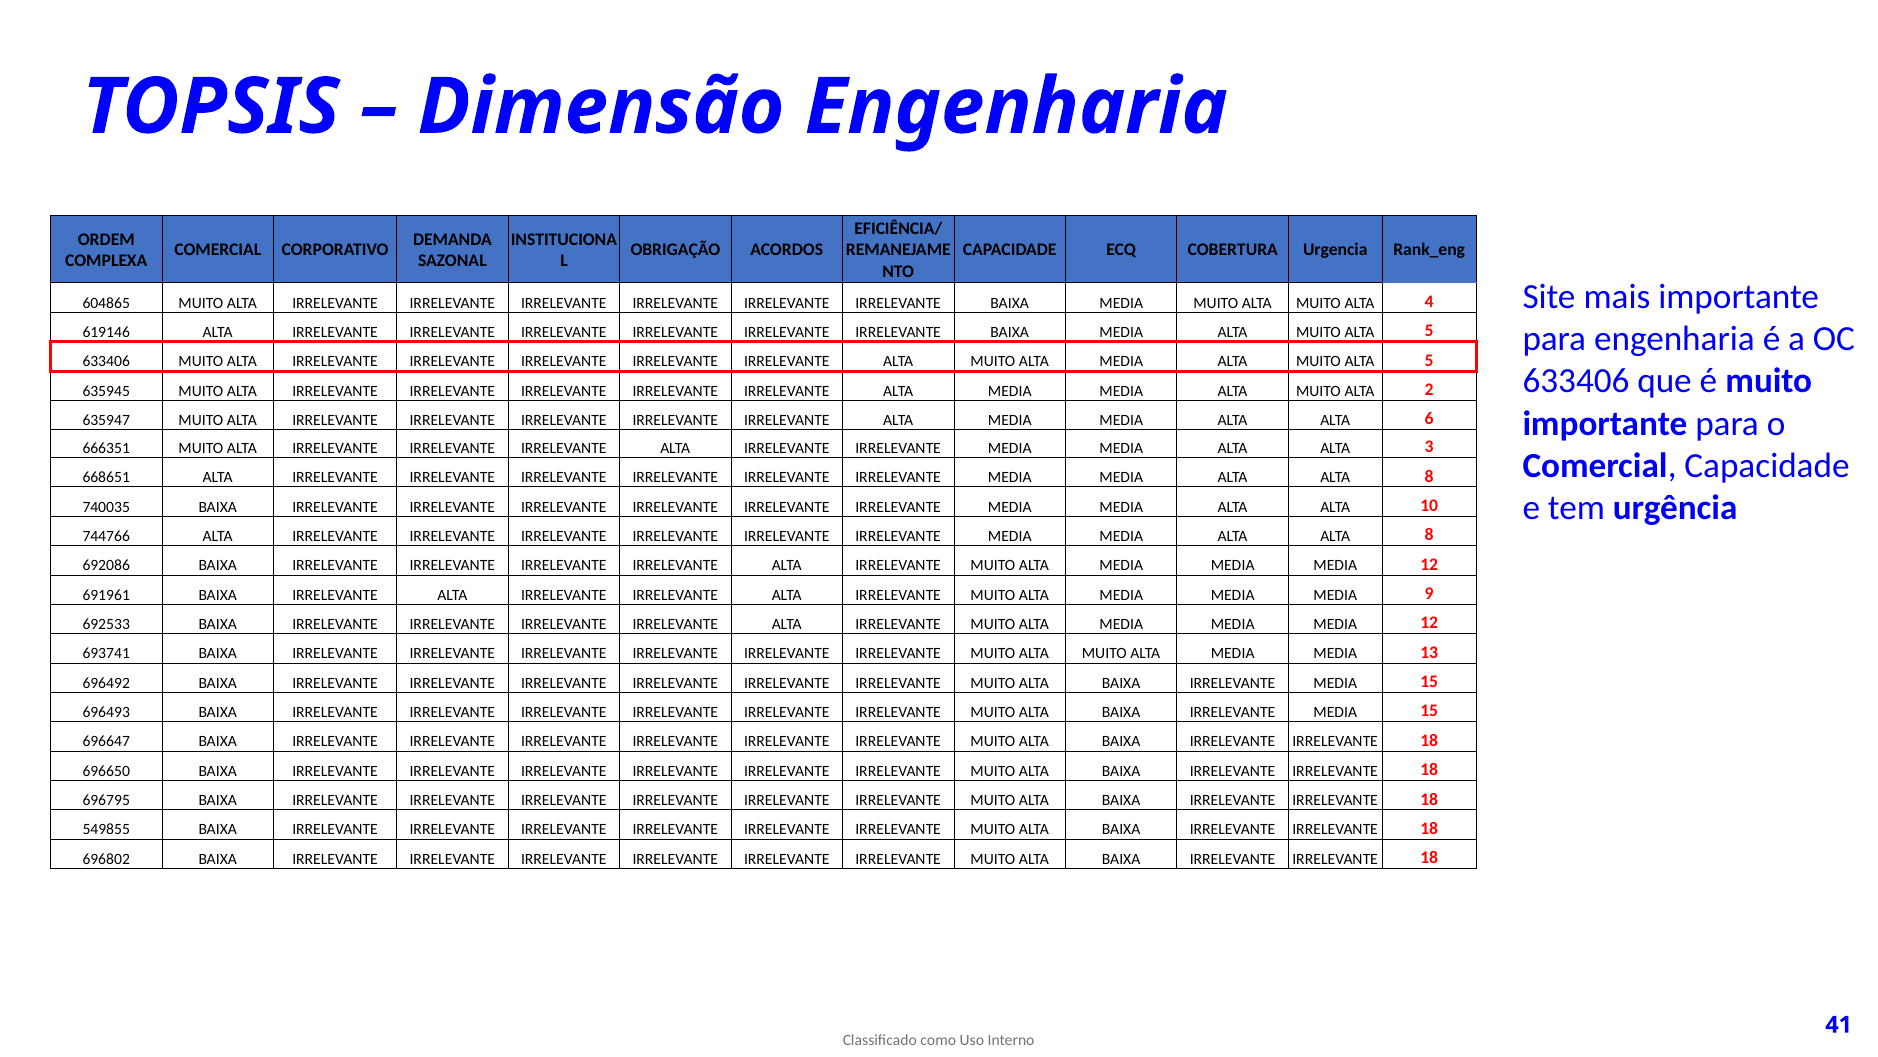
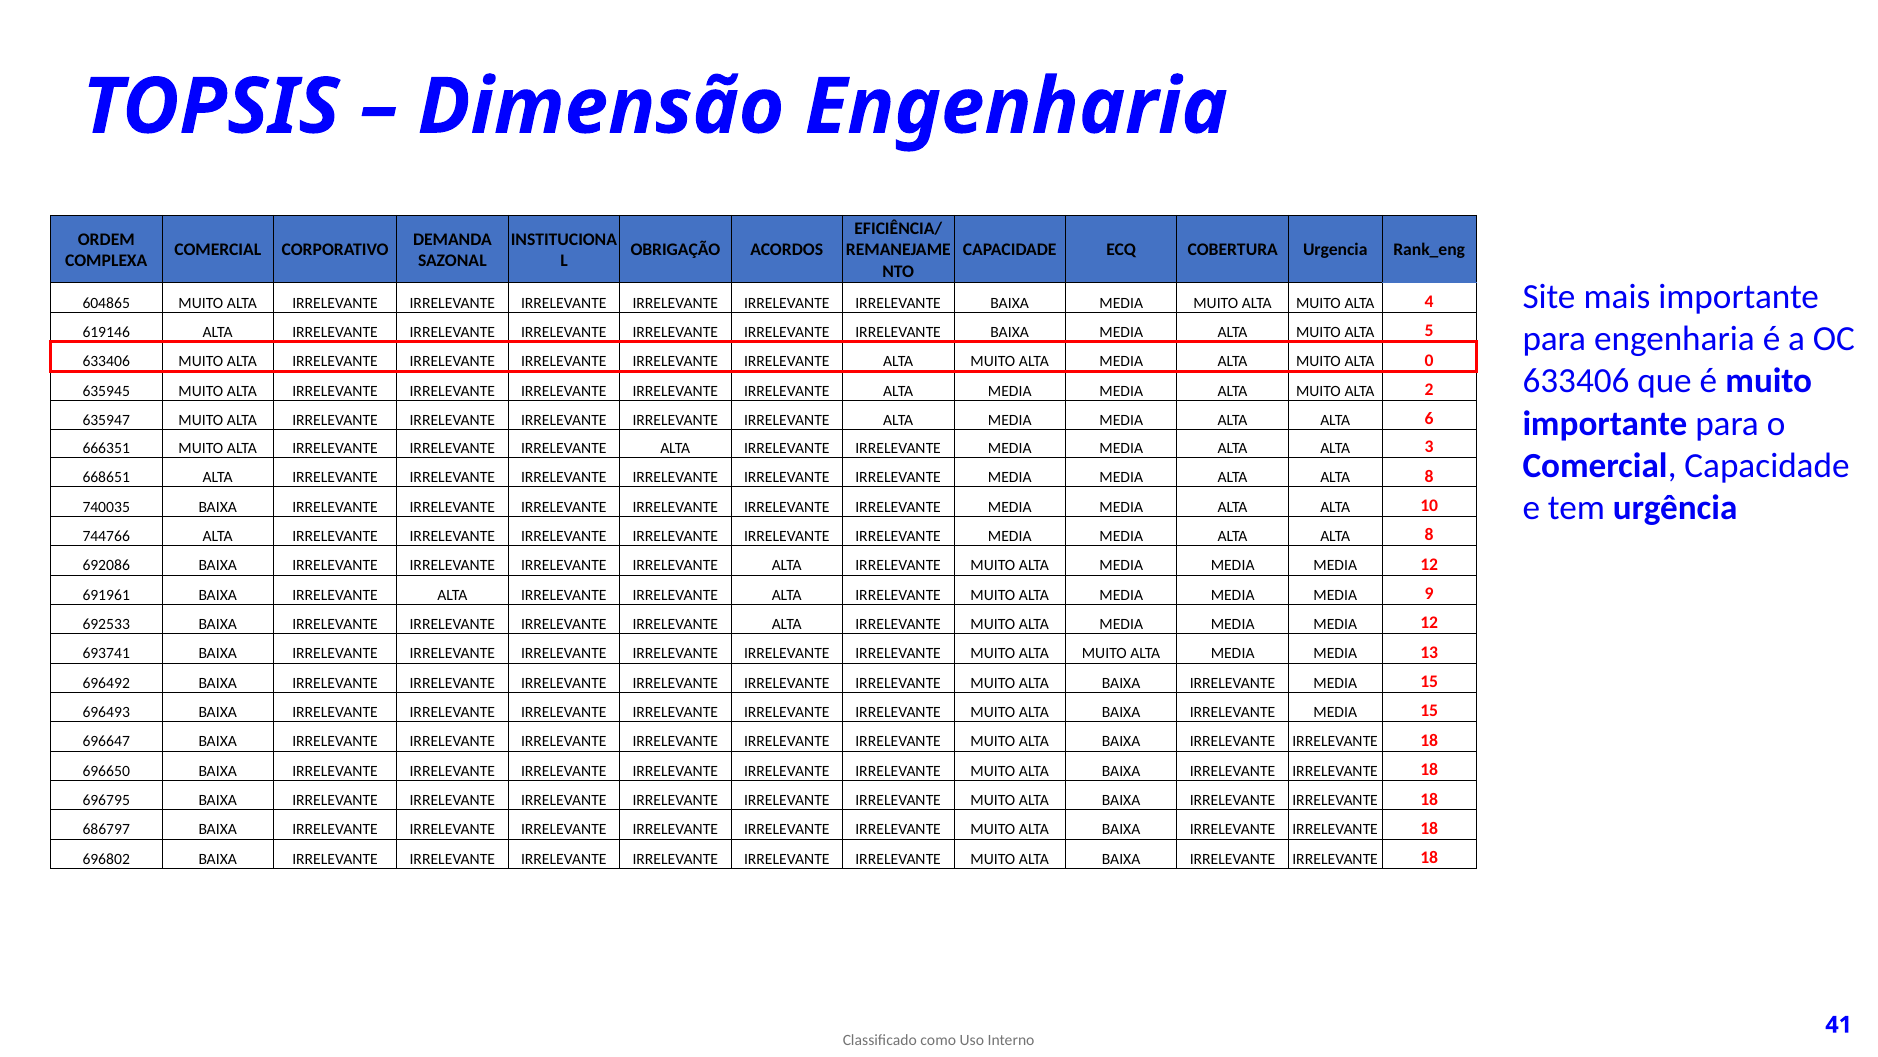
5: 5 -> 0 (1429, 360)
549855: 549855 -> 686797 (106, 829)
